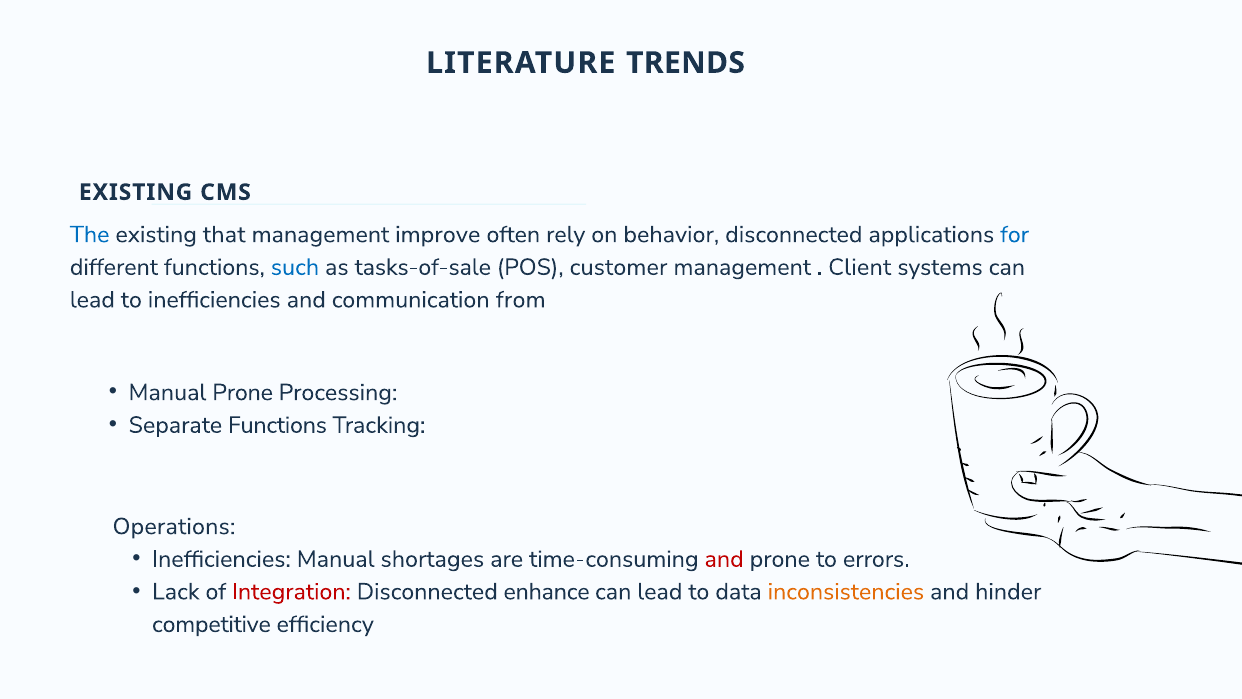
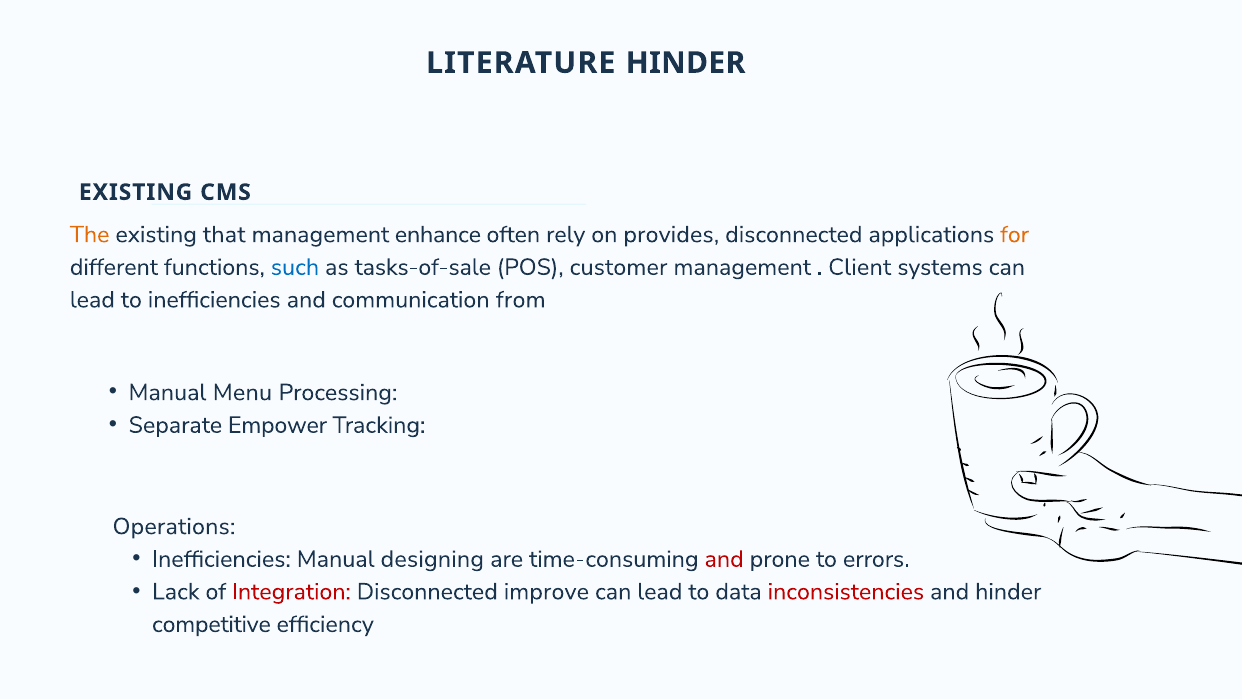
LITERATURE TRENDS: TRENDS -> HINDER (686, 63)
The colour: blue -> orange (90, 234)
improve: improve -> enhance (438, 234)
behavior: behavior -> provides (671, 234)
for colour: blue -> orange (1015, 234)
Manual Prone: Prone -> Menu (242, 392)
Separate Functions: Functions -> Empower (277, 425)
shortages: shortages -> designing (432, 559)
enhance: enhance -> improve (546, 591)
inconsistencies colour: orange -> red (846, 591)
